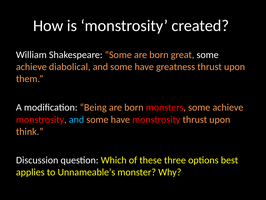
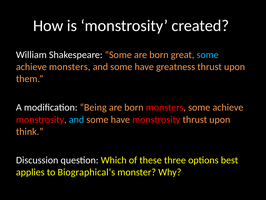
some colour: white -> light blue (208, 55)
achieve diabolical: diabolical -> monsters (70, 67)
Unnameable’s: Unnameable’s -> Biographical’s (86, 172)
